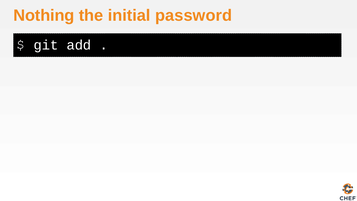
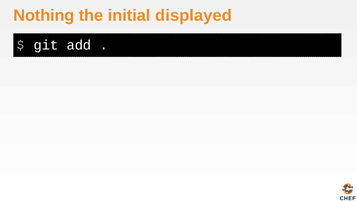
password: password -> displayed (194, 15)
